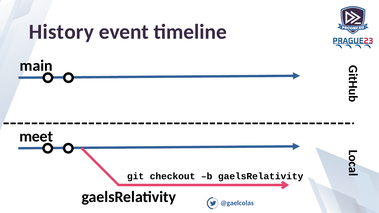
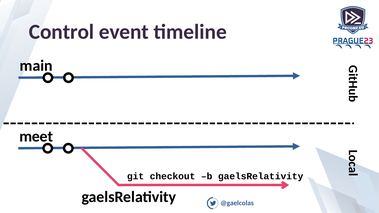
History: History -> Control (62, 32)
